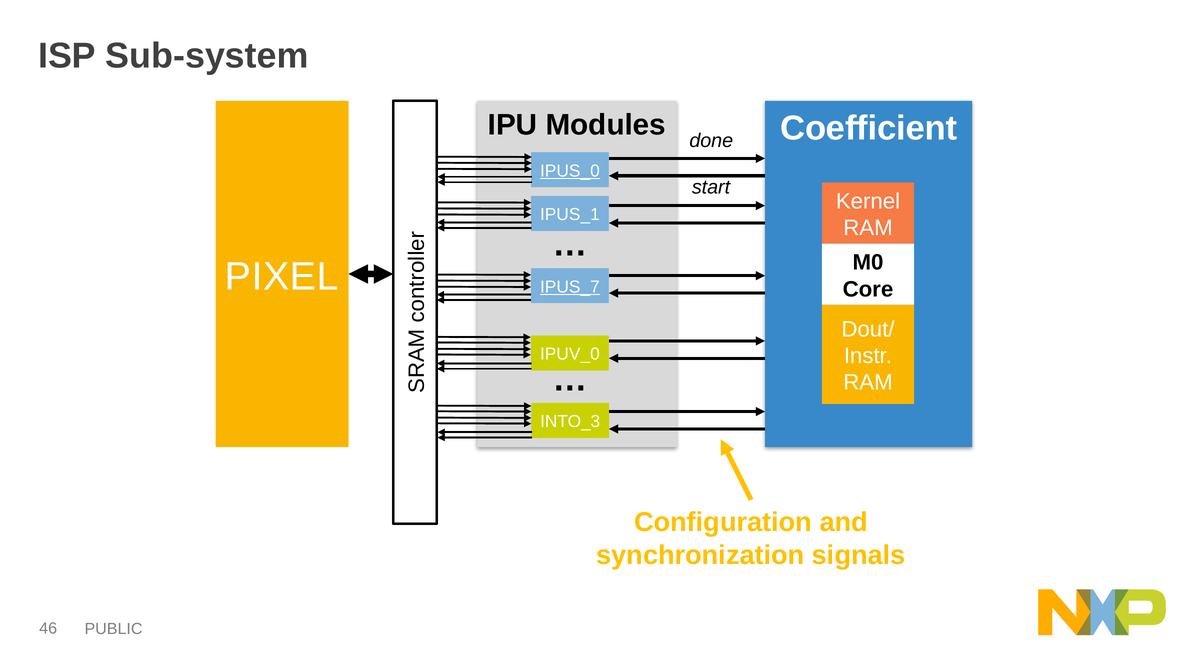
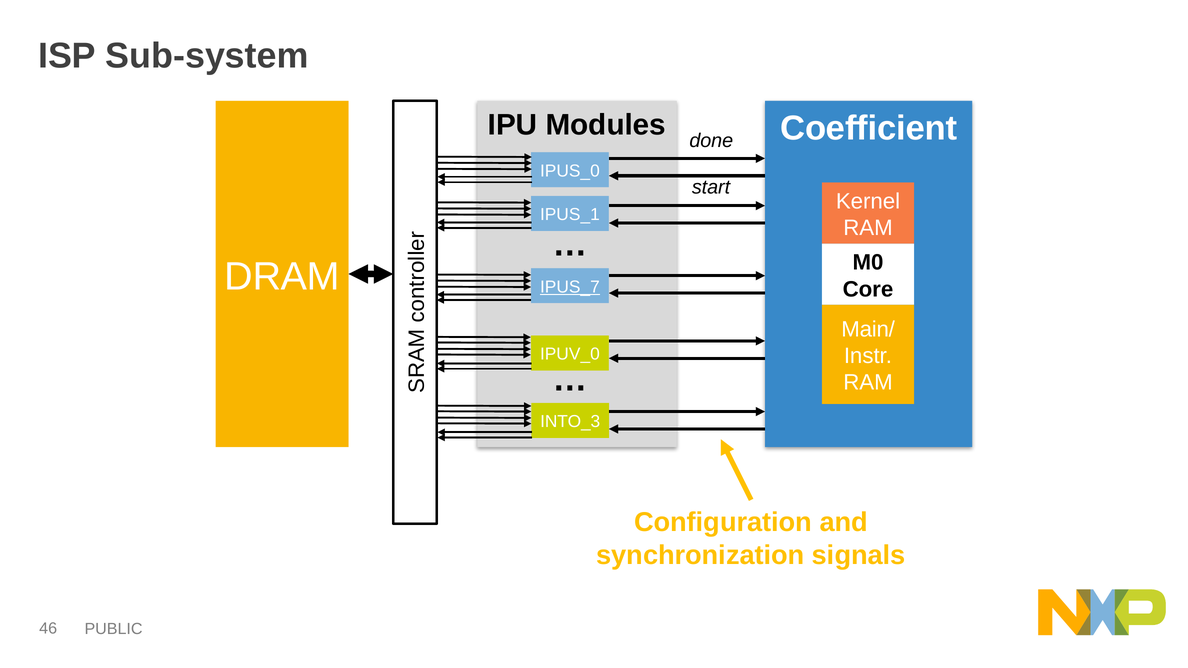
IPUS_0 underline: present -> none (570, 171)
PIXEL: PIXEL -> DRAM (282, 277)
Dout/: Dout/ -> Main/ (868, 329)
